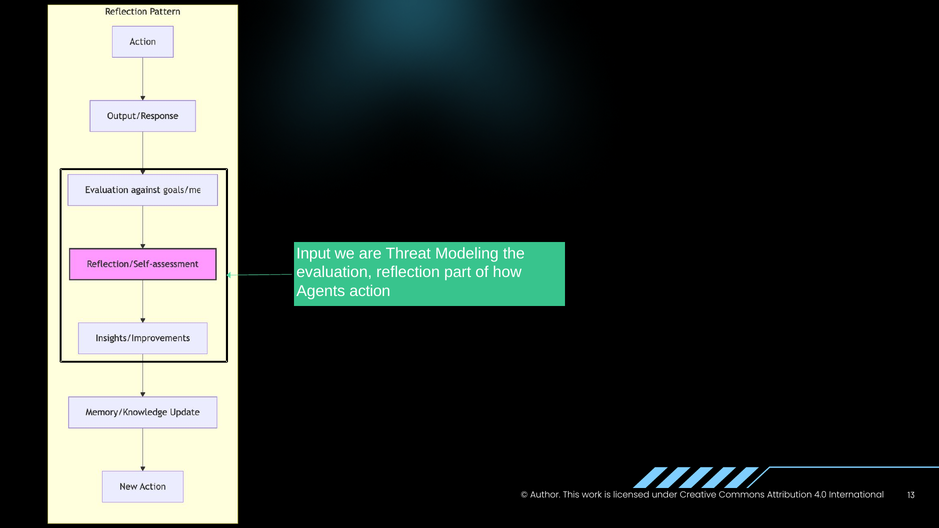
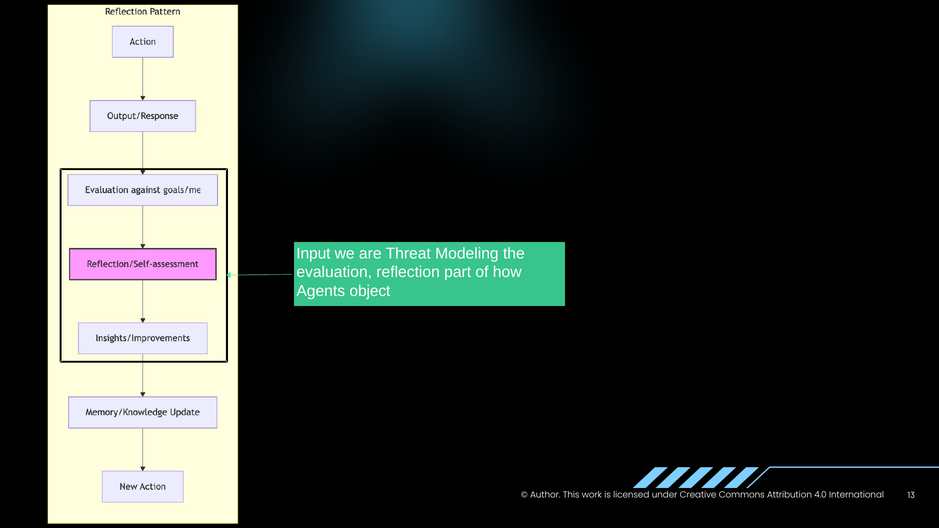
action: action -> object (370, 291)
